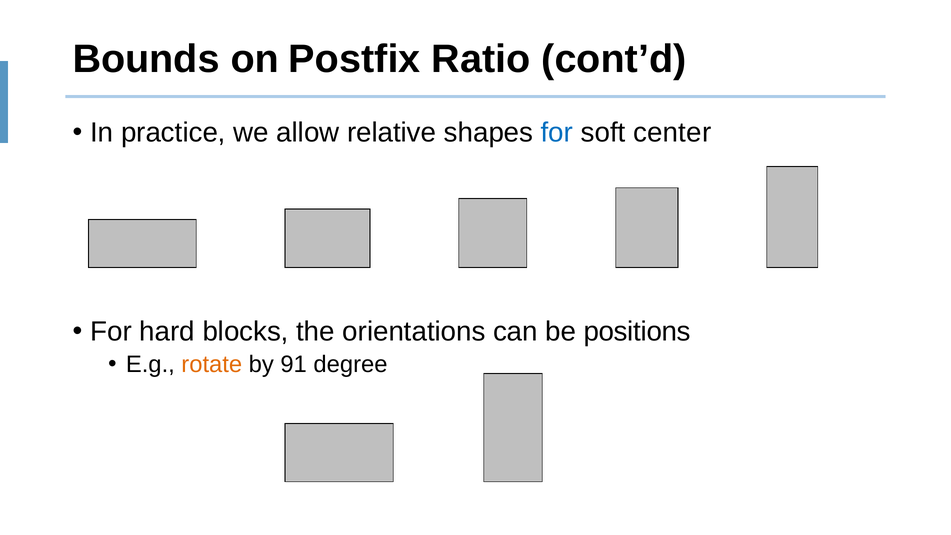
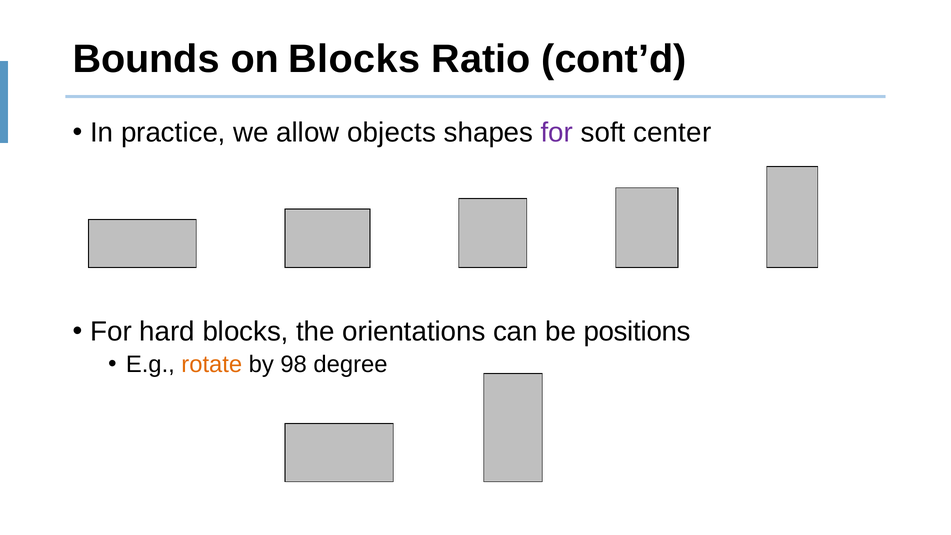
on Postfix: Postfix -> Blocks (354, 59)
relative: relative -> objects (392, 133)
for colour: blue -> purple (557, 133)
91: 91 -> 98 (294, 365)
